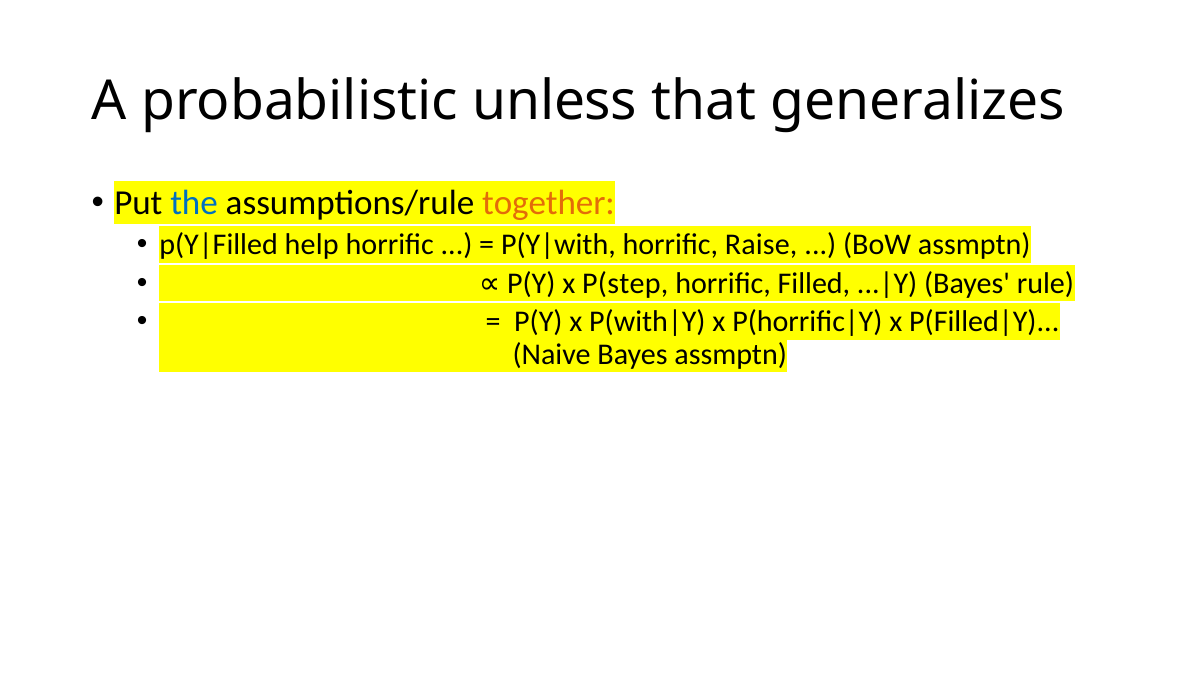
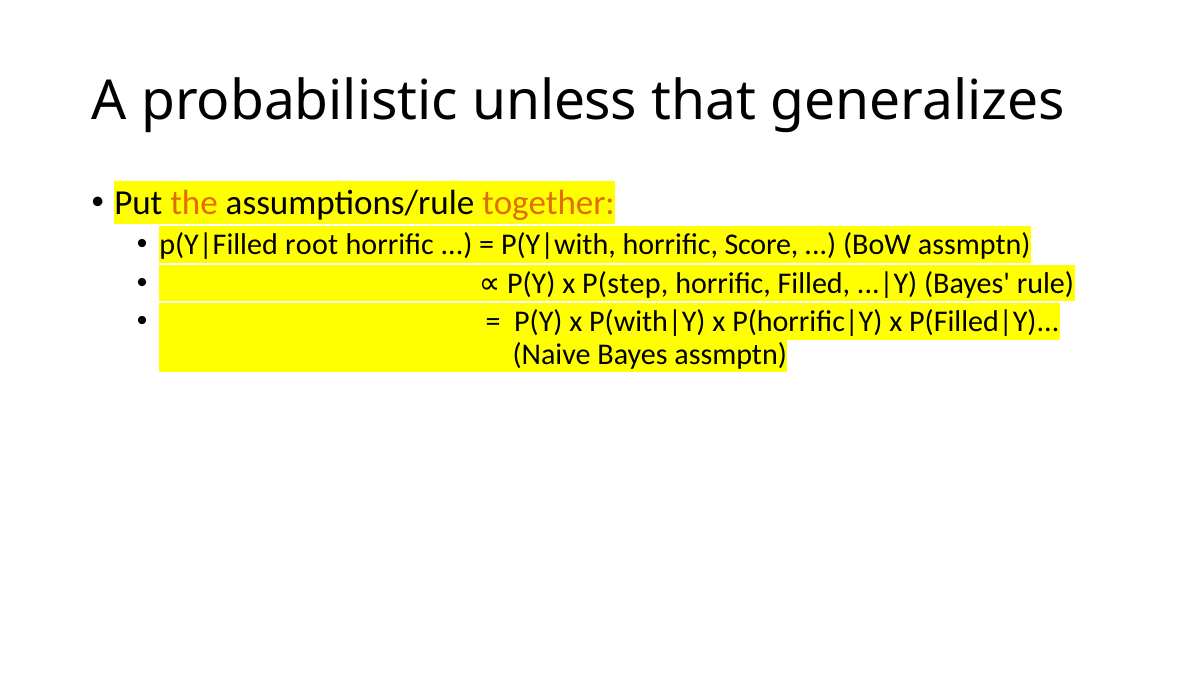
the colour: blue -> orange (194, 203)
help: help -> root (312, 245)
Raise: Raise -> Score (761, 245)
